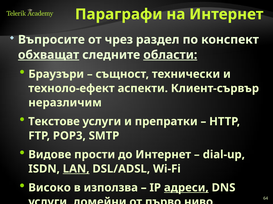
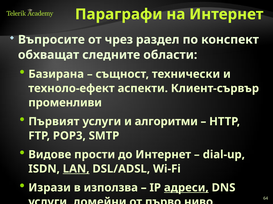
обхващат underline: present -> none (49, 55)
области underline: present -> none (170, 55)
Браузъри: Браузъри -> Базирана (56, 74)
неразличим: неразличим -> променливи (65, 103)
Текстове: Текстове -> Първият (54, 122)
препратки: препратки -> алгоритми (166, 122)
Високо: Високо -> Изрази (50, 188)
